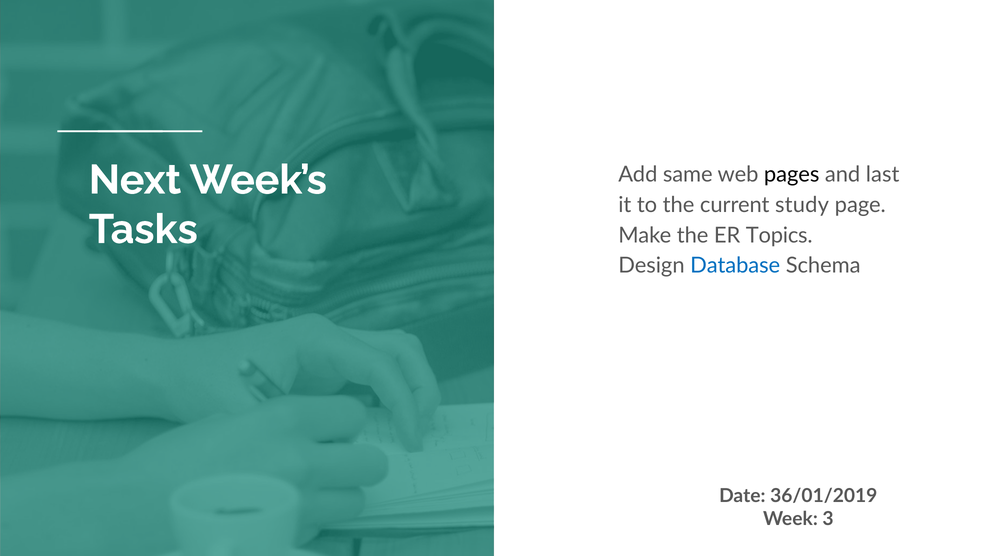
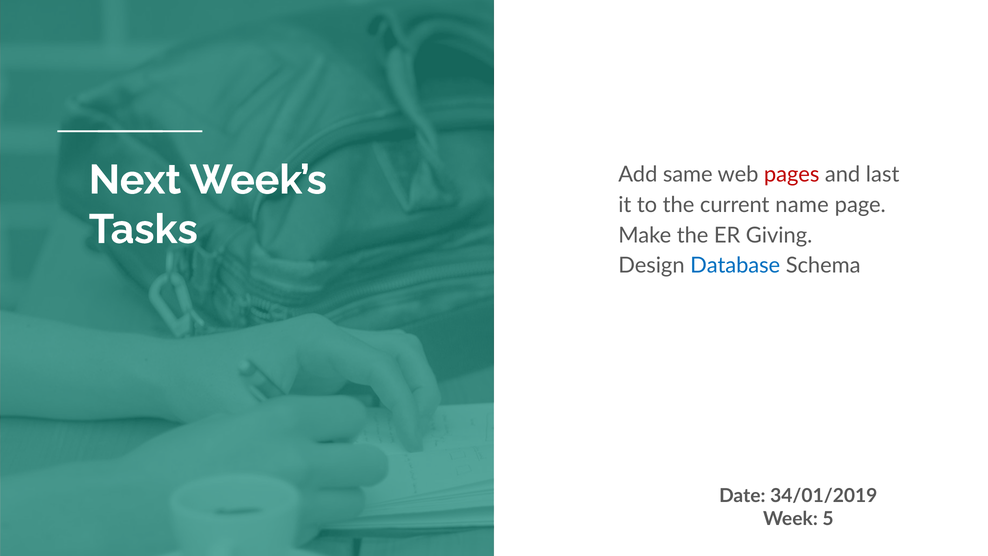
pages colour: black -> red (792, 175)
study: study -> name (802, 205)
Topics: Topics -> Giving (779, 235)
36/01/2019: 36/01/2019 -> 34/01/2019 (824, 496)
3: 3 -> 5 (828, 519)
